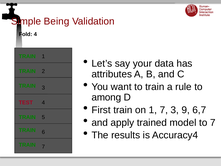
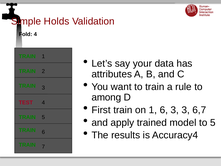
Being: Being -> Holds (57, 21)
1 7: 7 -> 6 (164, 110)
3 9: 9 -> 3 (186, 110)
to 7: 7 -> 5 (213, 122)
